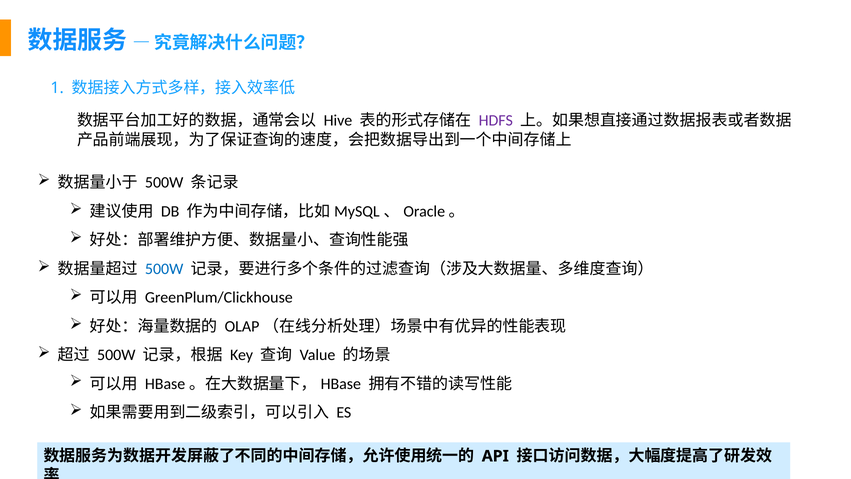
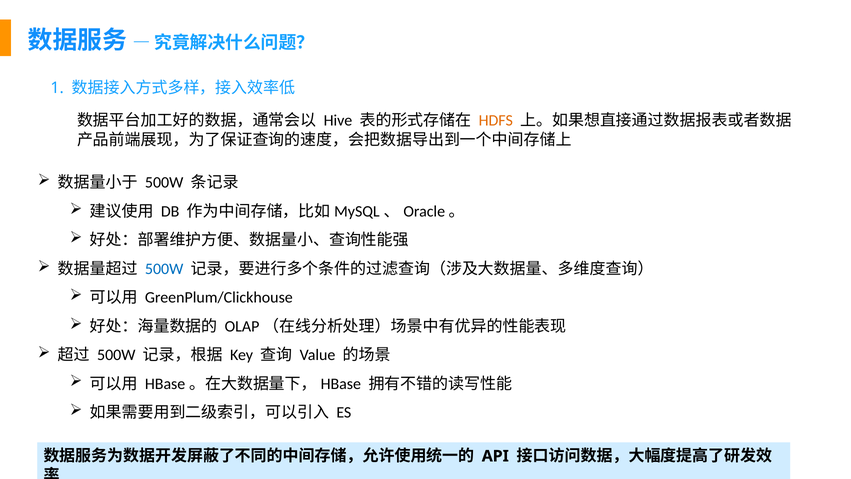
HDFS colour: purple -> orange (496, 121)
